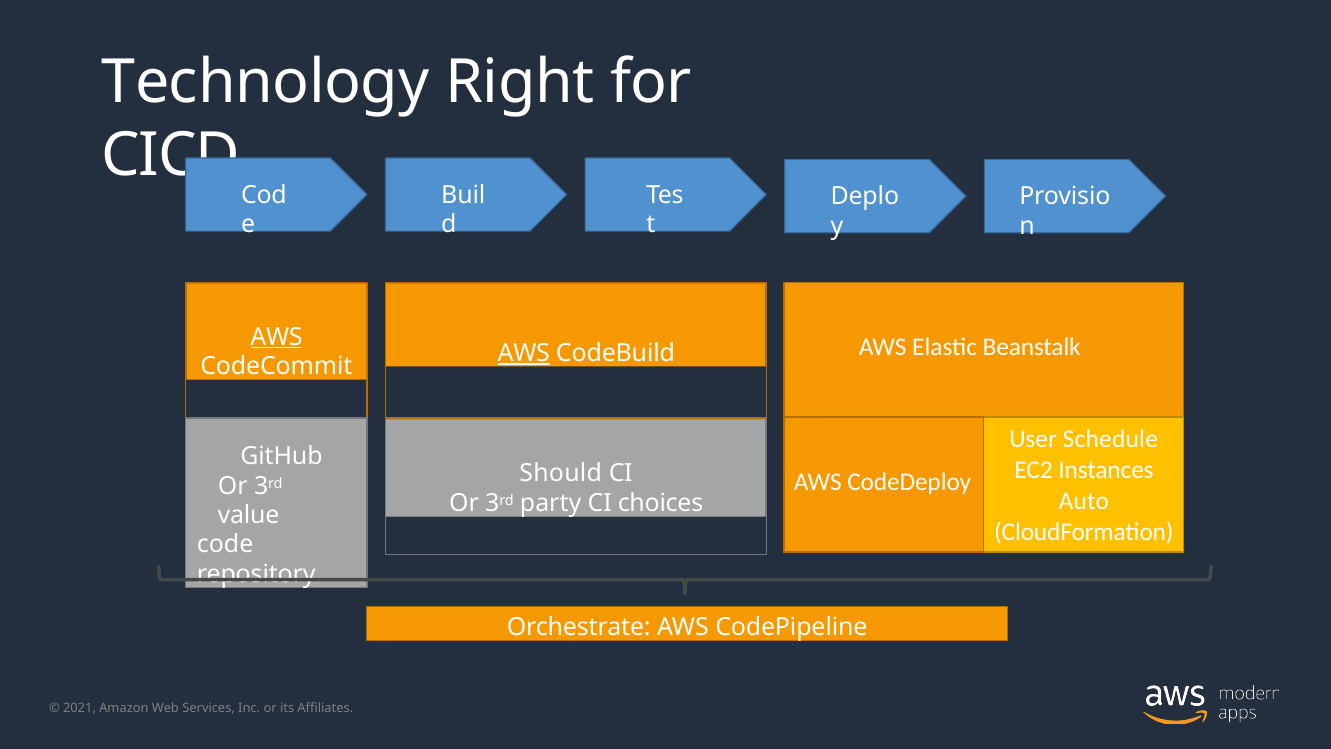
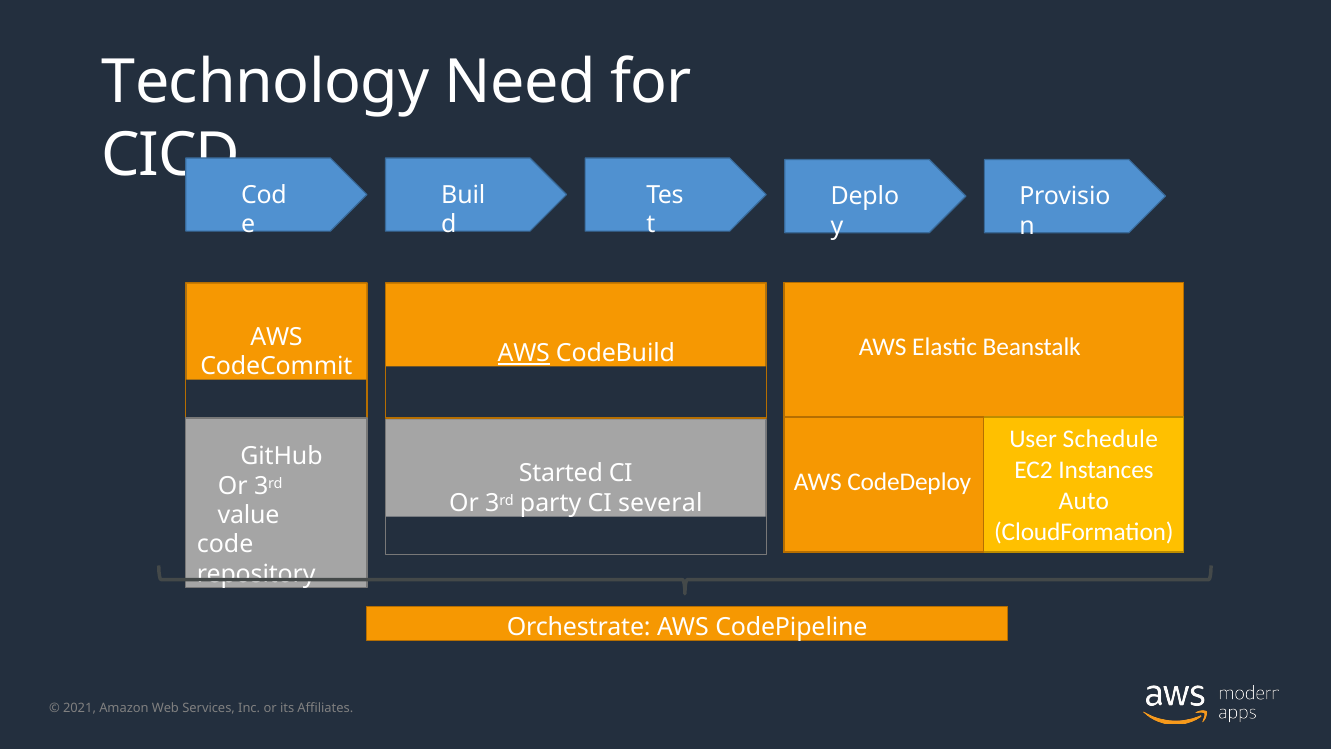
Right: Right -> Need (520, 82)
AWS underline: present -> none (277, 337)
Should: Should -> Started (561, 474)
choices: choices -> several (660, 503)
